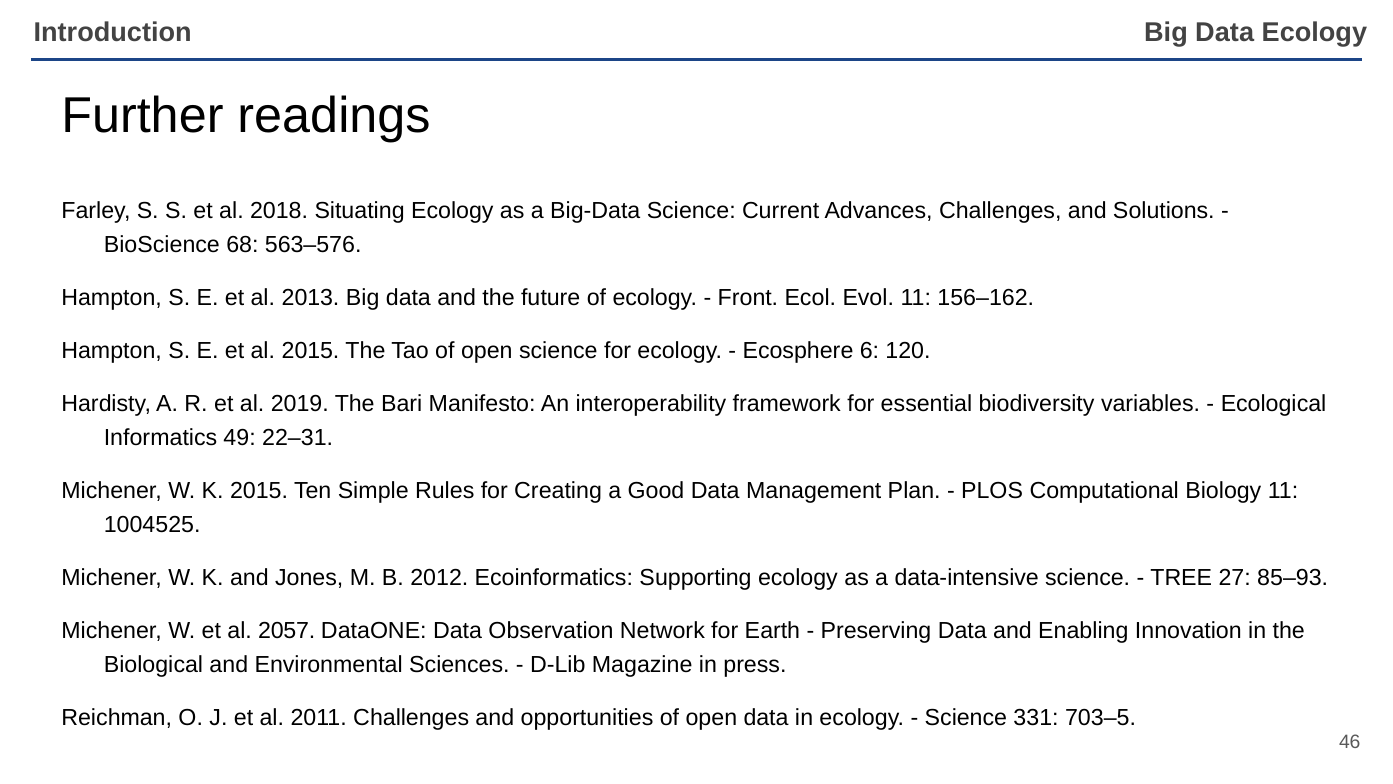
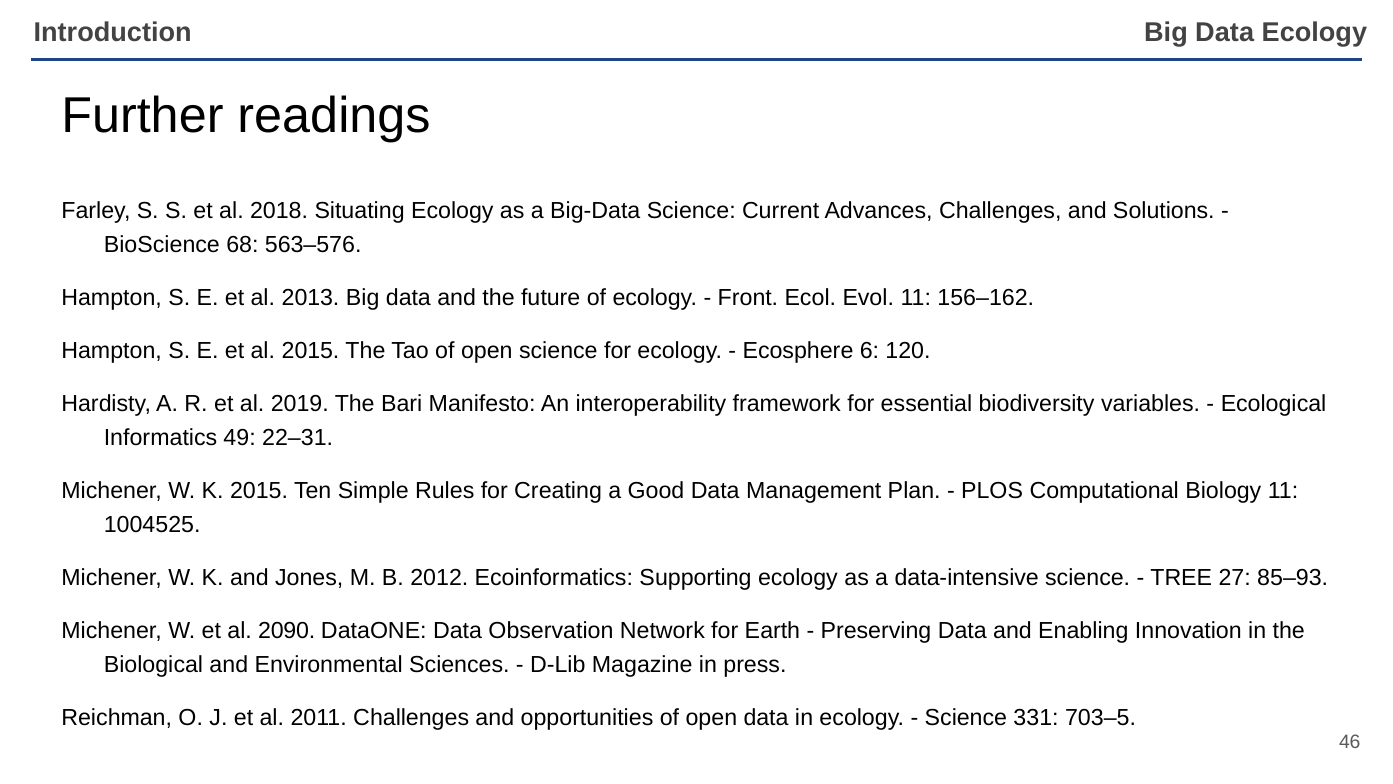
2057: 2057 -> 2090 (287, 630)
